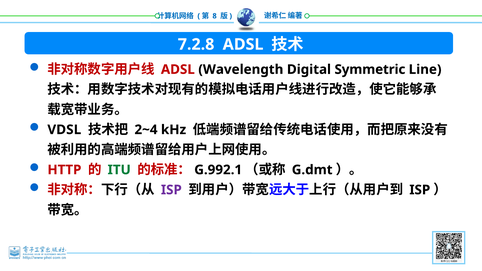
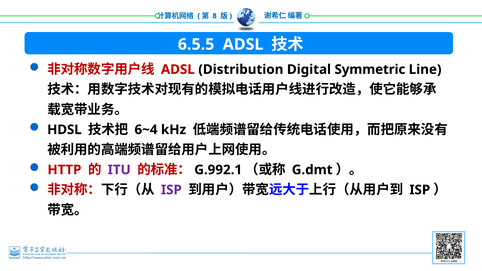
7.2.8: 7.2.8 -> 6.5.5 (196, 44)
Wavelength: Wavelength -> Distribution (241, 70)
VDSL: VDSL -> HDSL (64, 130)
2~4: 2~4 -> 6~4 (146, 130)
ITU colour: green -> purple (119, 170)
